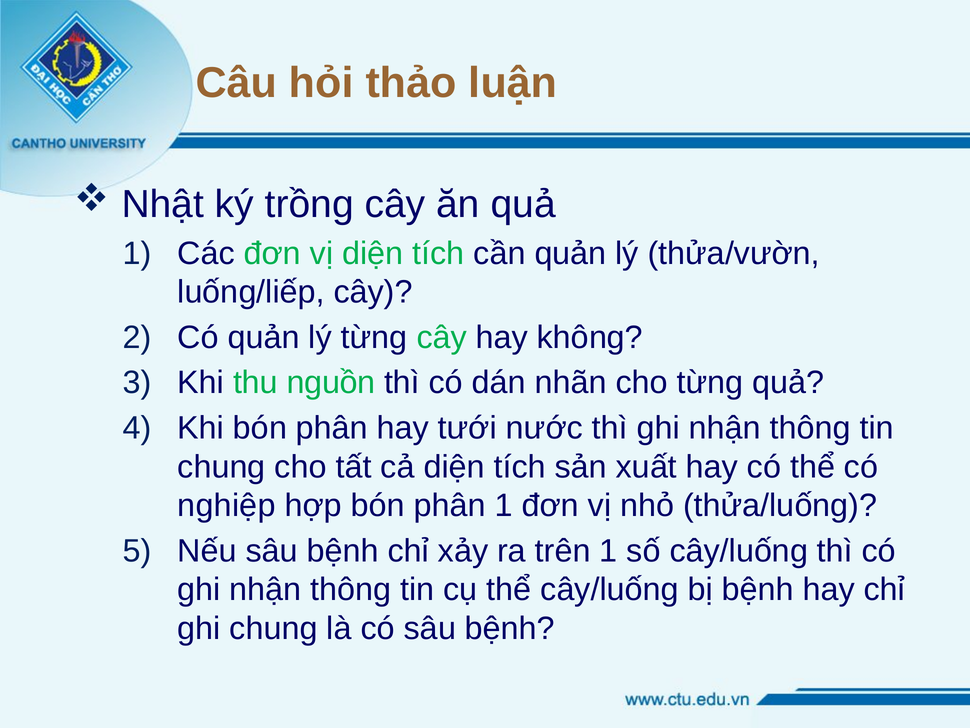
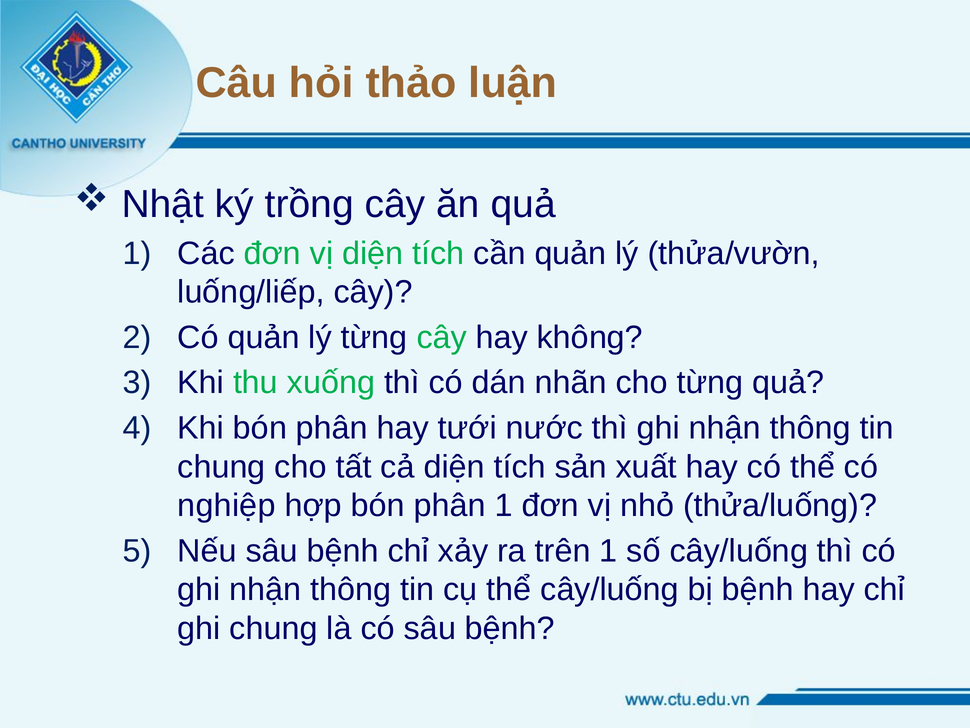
nguồn: nguồn -> xuống (331, 382)
